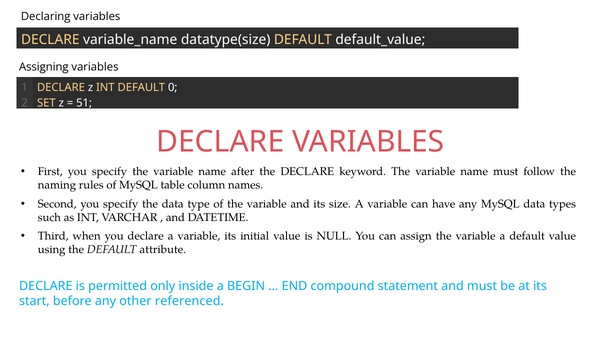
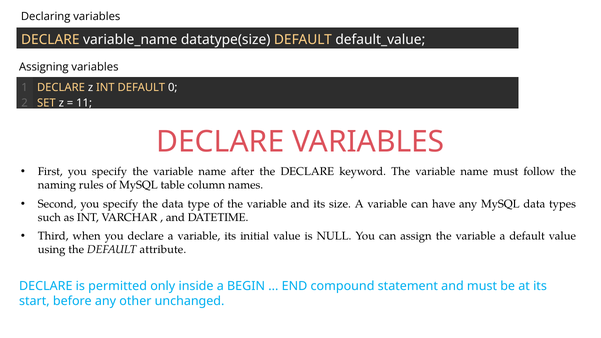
51: 51 -> 11 (84, 103)
referenced: referenced -> unchanged (190, 301)
